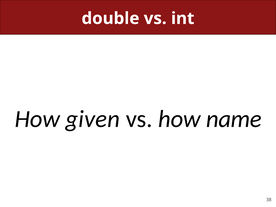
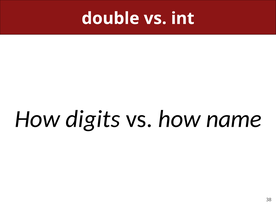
given: given -> digits (93, 119)
